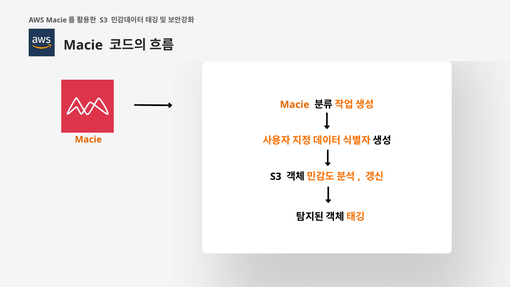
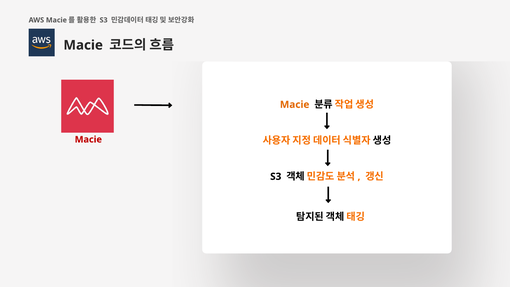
Macie colour: orange -> red (88, 139)
